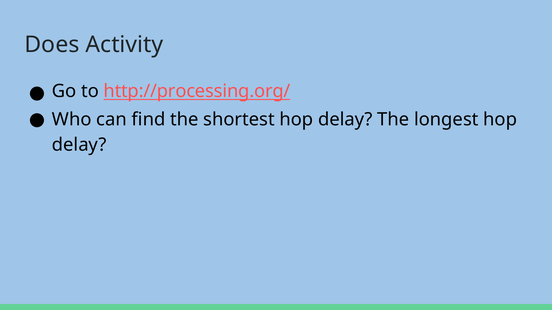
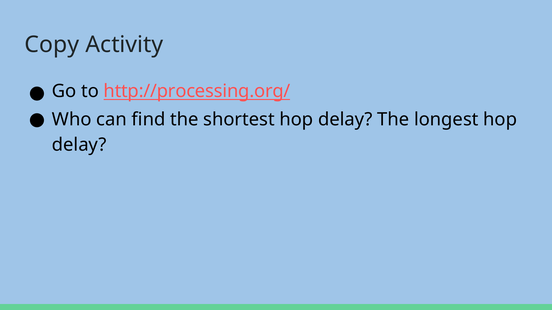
Does: Does -> Copy (52, 45)
